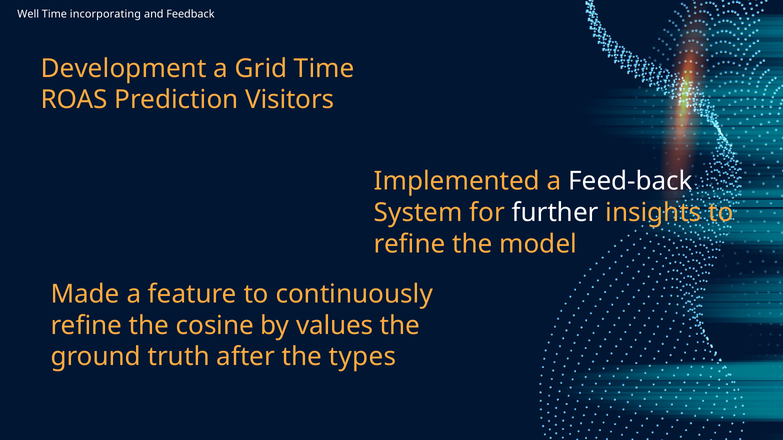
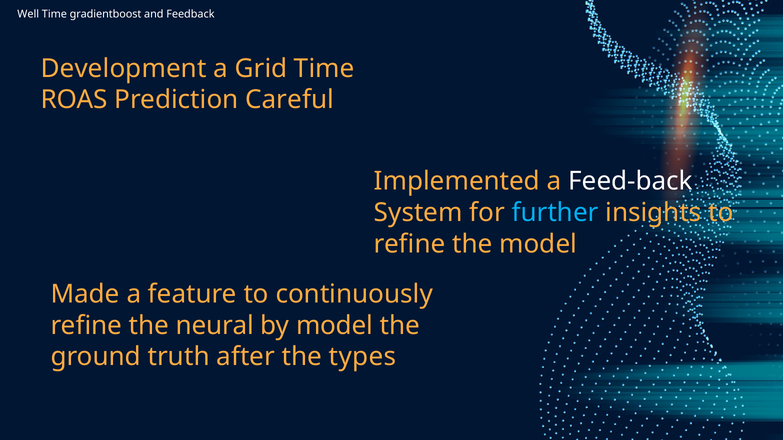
incorporating: incorporating -> gradientboost (106, 14)
Visitors: Visitors -> Careful (290, 100)
further colour: white -> light blue (555, 213)
cosine: cosine -> neural (215, 326)
by values: values -> model (335, 326)
